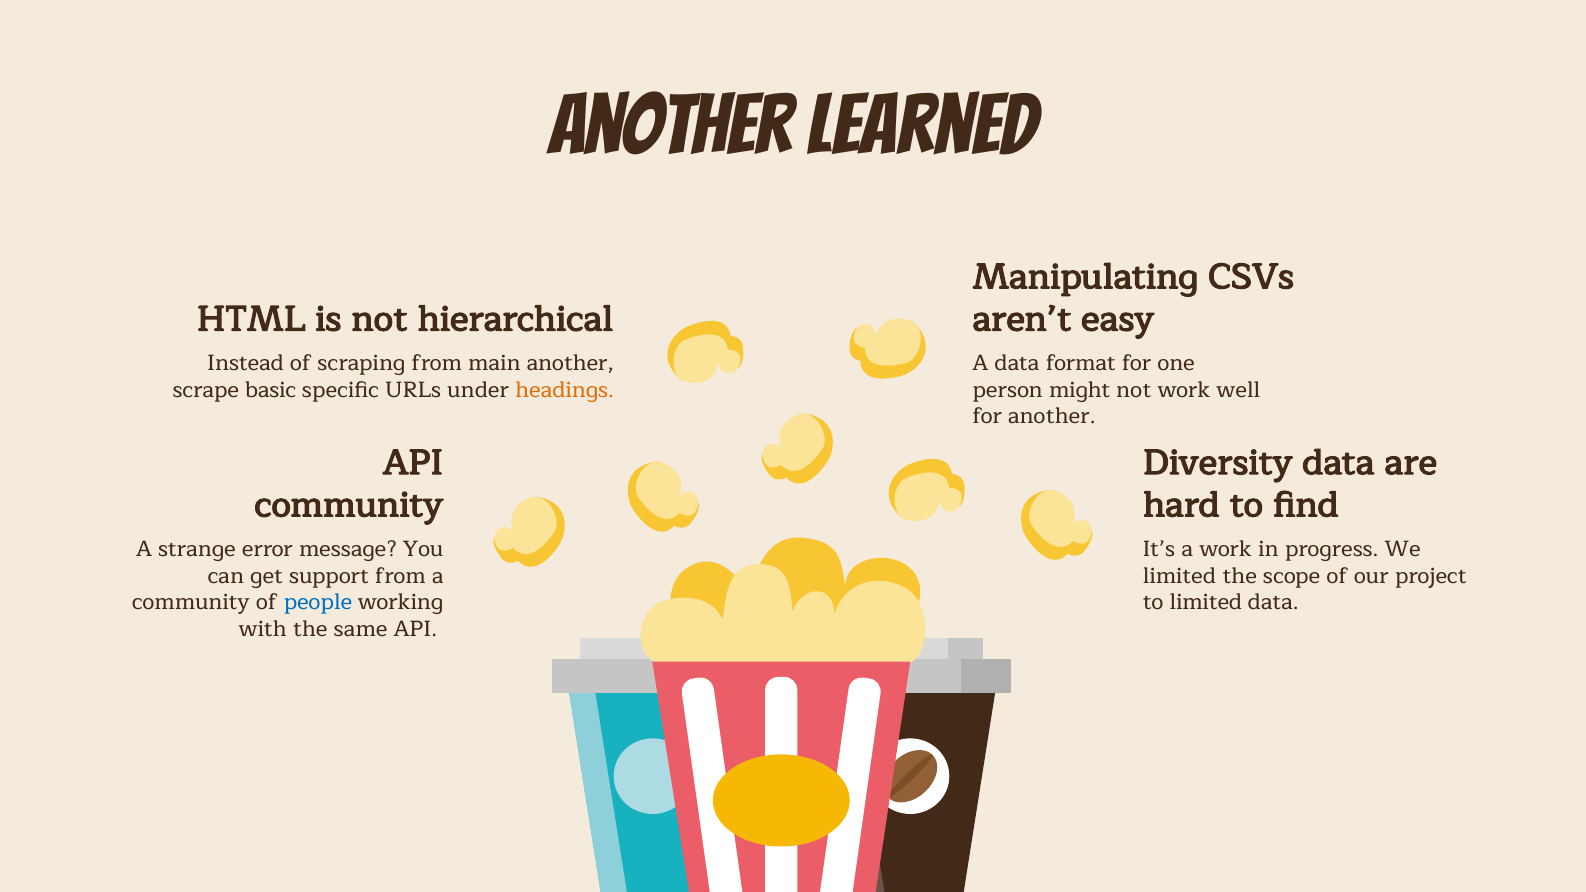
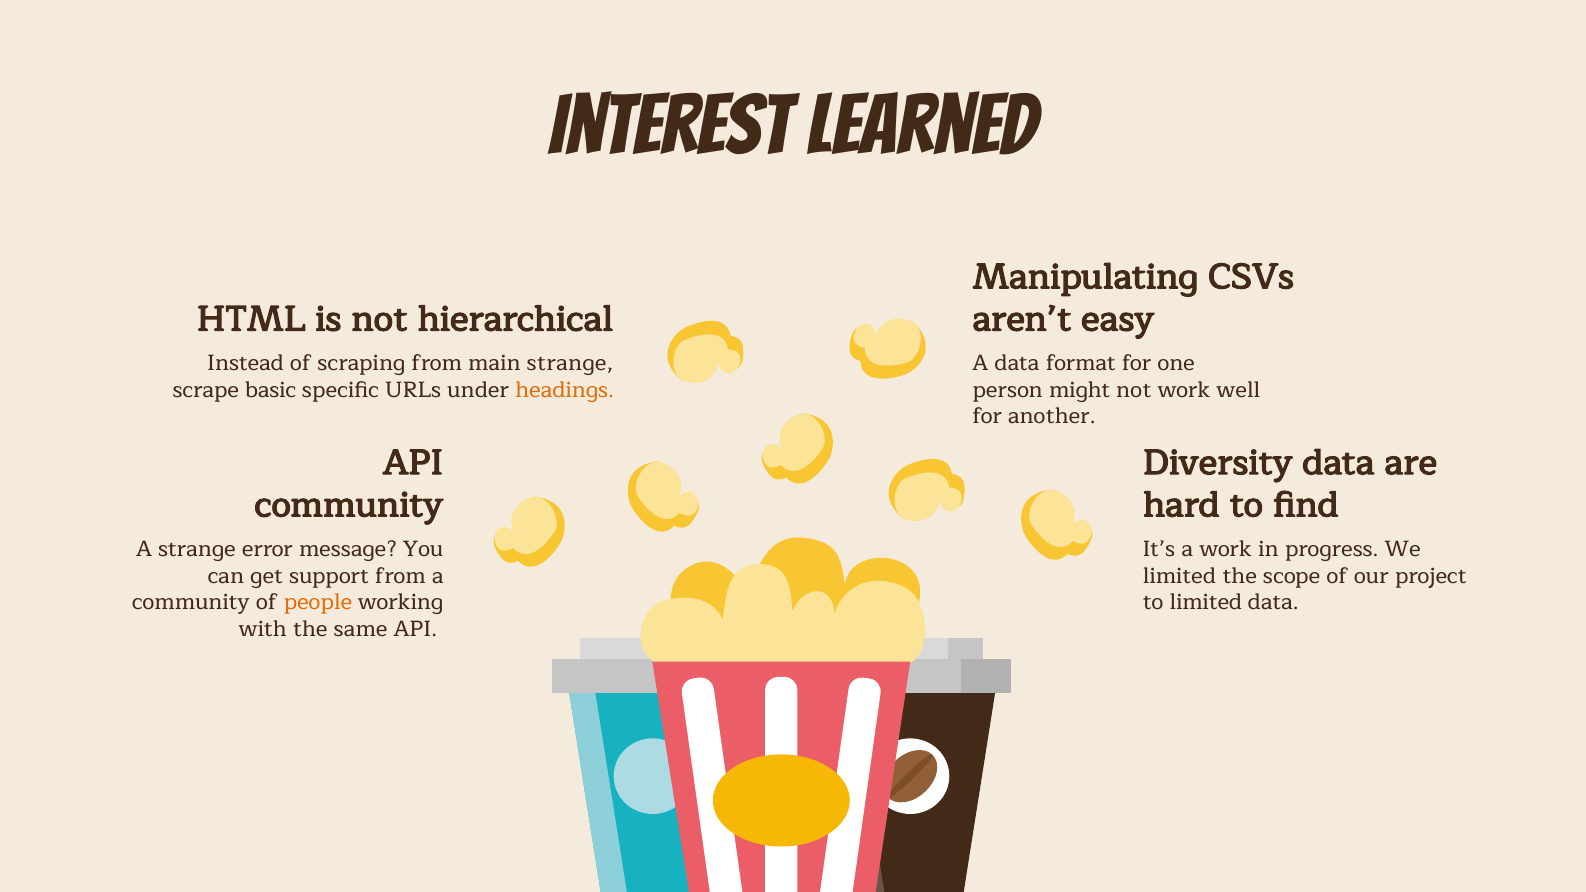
Another: Another -> Interest (670, 127)
main another: another -> strange (570, 364)
people colour: blue -> orange (318, 603)
